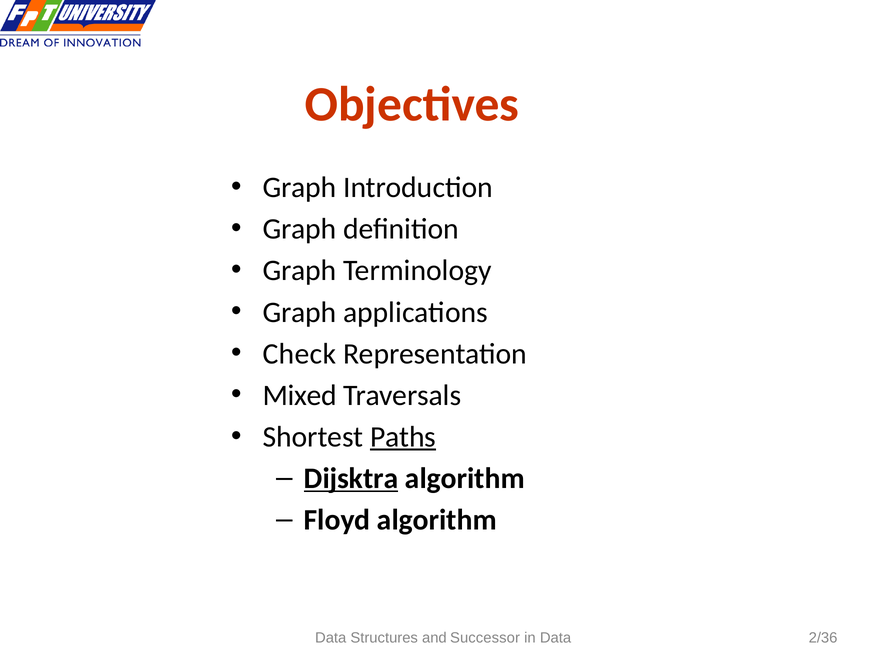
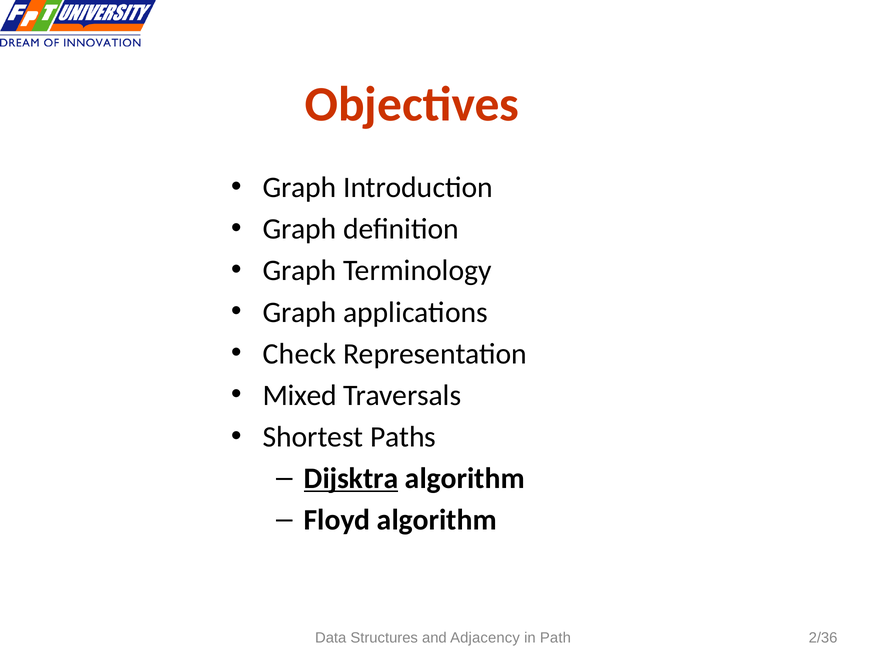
Paths underline: present -> none (403, 437)
Successor: Successor -> Adjacency (485, 638)
in Data: Data -> Path (555, 638)
